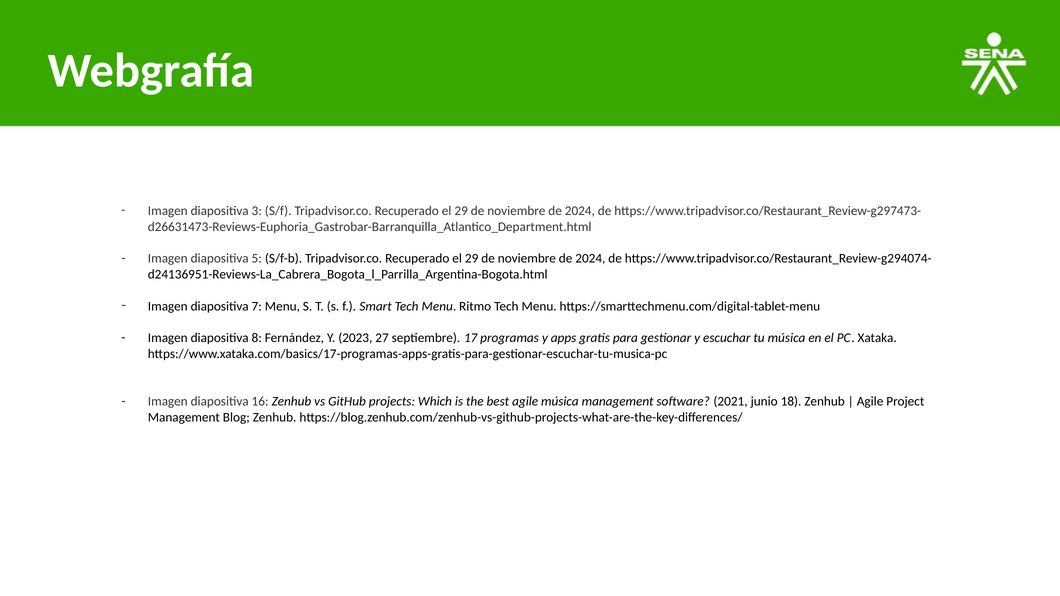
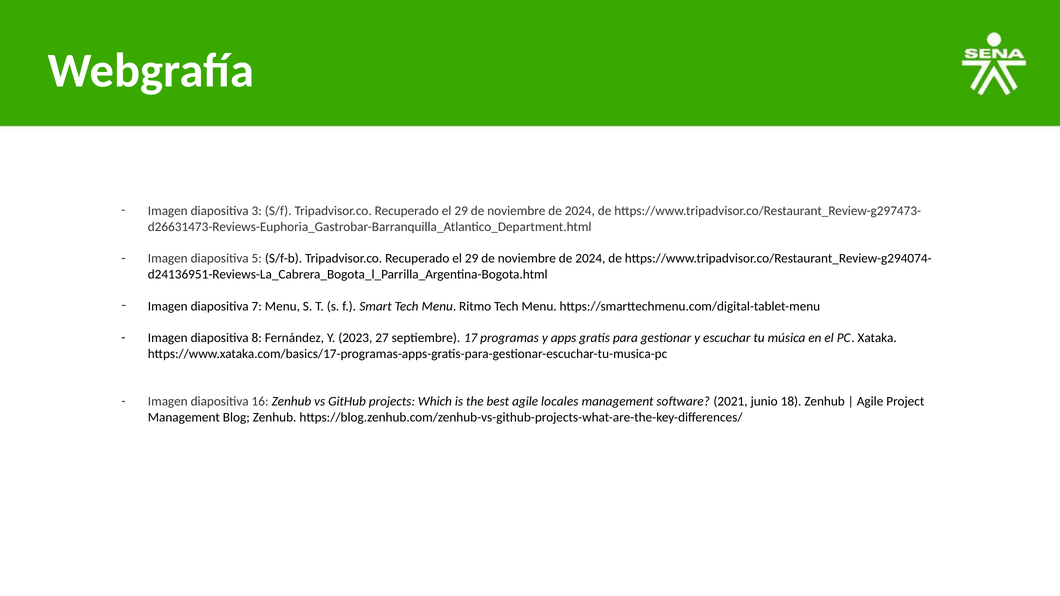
agile música: música -> locales (560, 402)
